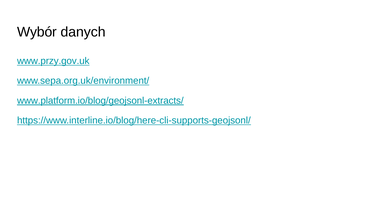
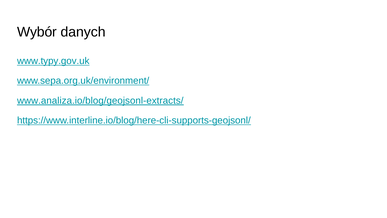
www.przy.gov.uk: www.przy.gov.uk -> www.typy.gov.uk (53, 61)
www.platform.io/blog/geojsonl-extracts/: www.platform.io/blog/geojsonl-extracts/ -> www.analiza.io/blog/geojsonl-extracts/ (100, 100)
